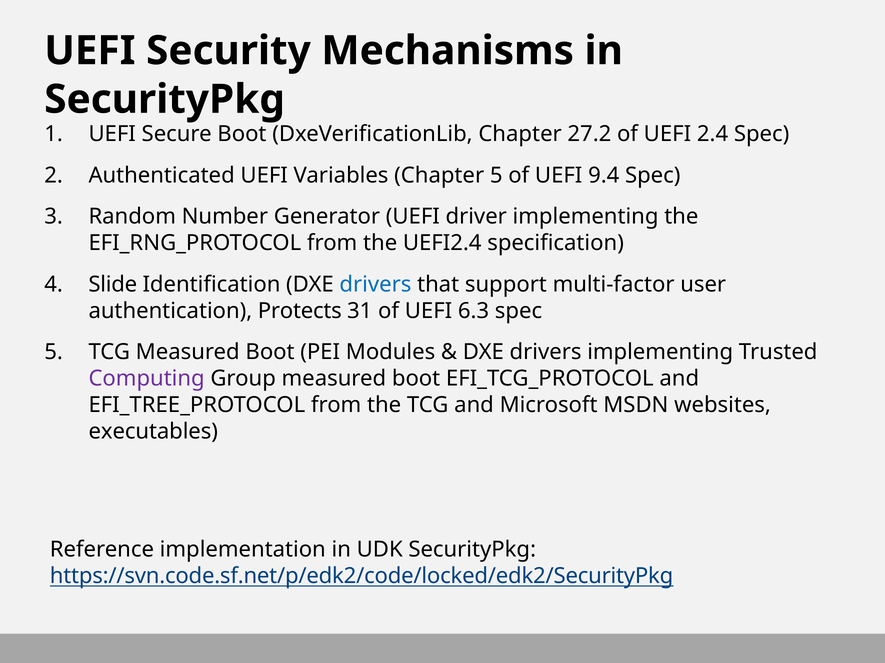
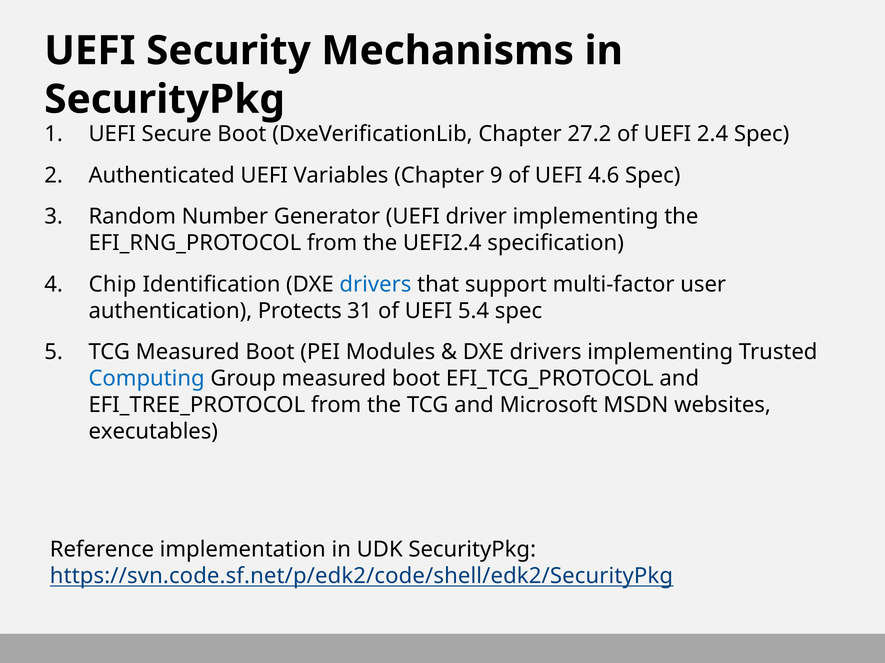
Chapter 5: 5 -> 9 (496, 175)
9.4: 9.4 -> 4.6 (604, 175)
Slide: Slide -> Chip (113, 285)
6.3: 6.3 -> 5.4 (474, 311)
Computing colour: purple -> blue (147, 379)
https://svn.code.sf.net/p/edk2/code/locked/edk2/SecurityPkg: https://svn.code.sf.net/p/edk2/code/locked/edk2/SecurityPkg -> https://svn.code.sf.net/p/edk2/code/shell/edk2/SecurityPkg (361, 577)
